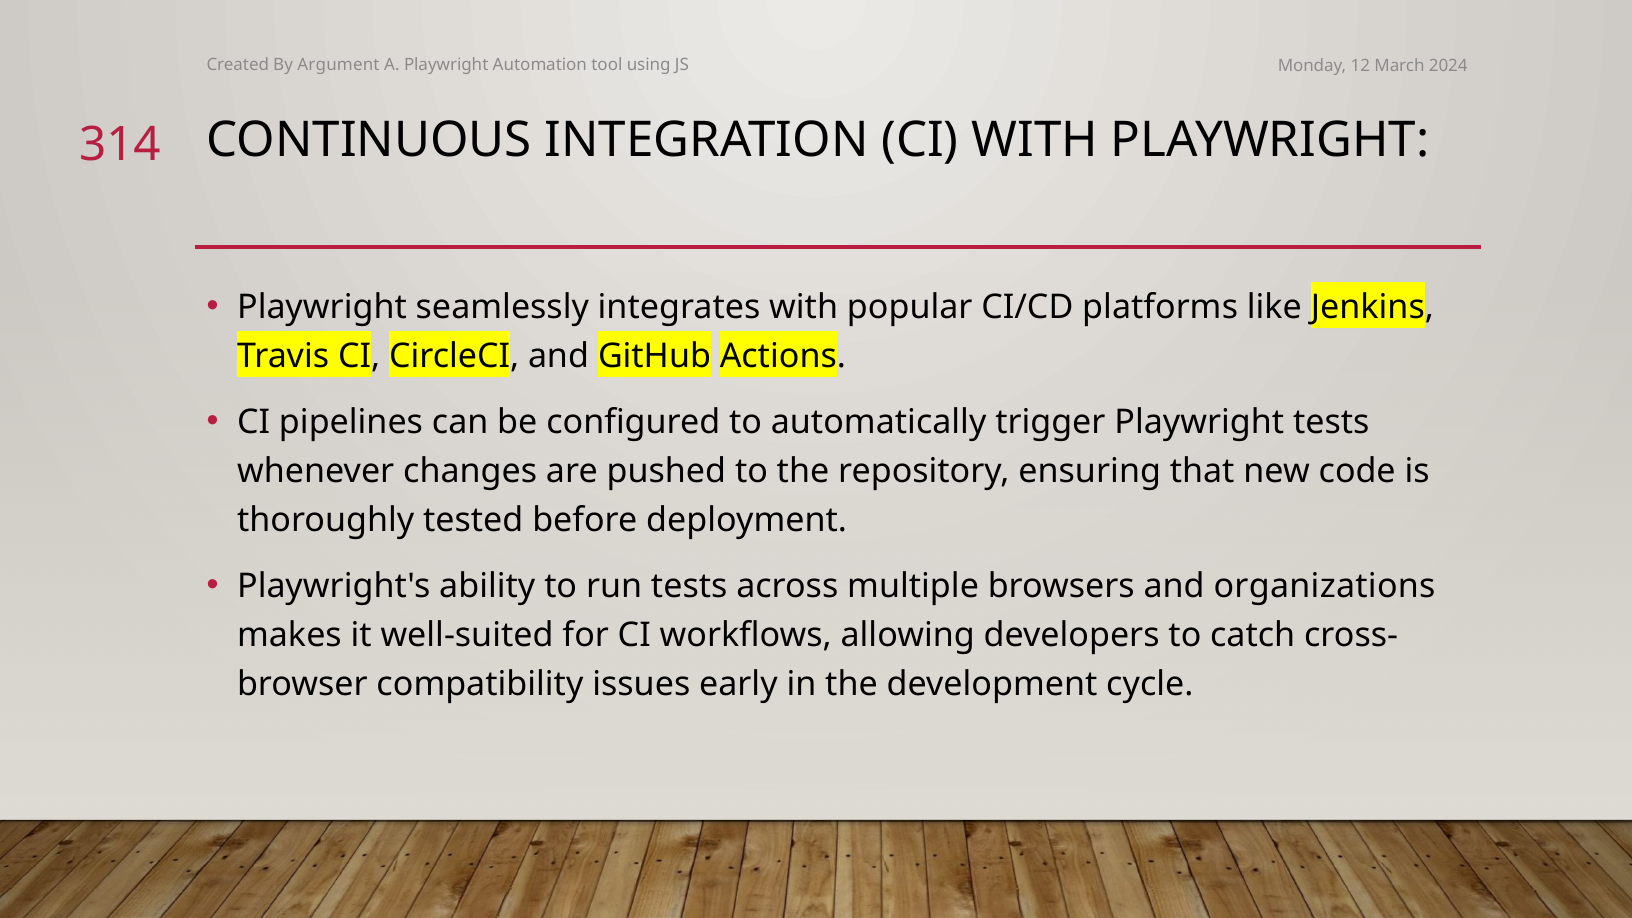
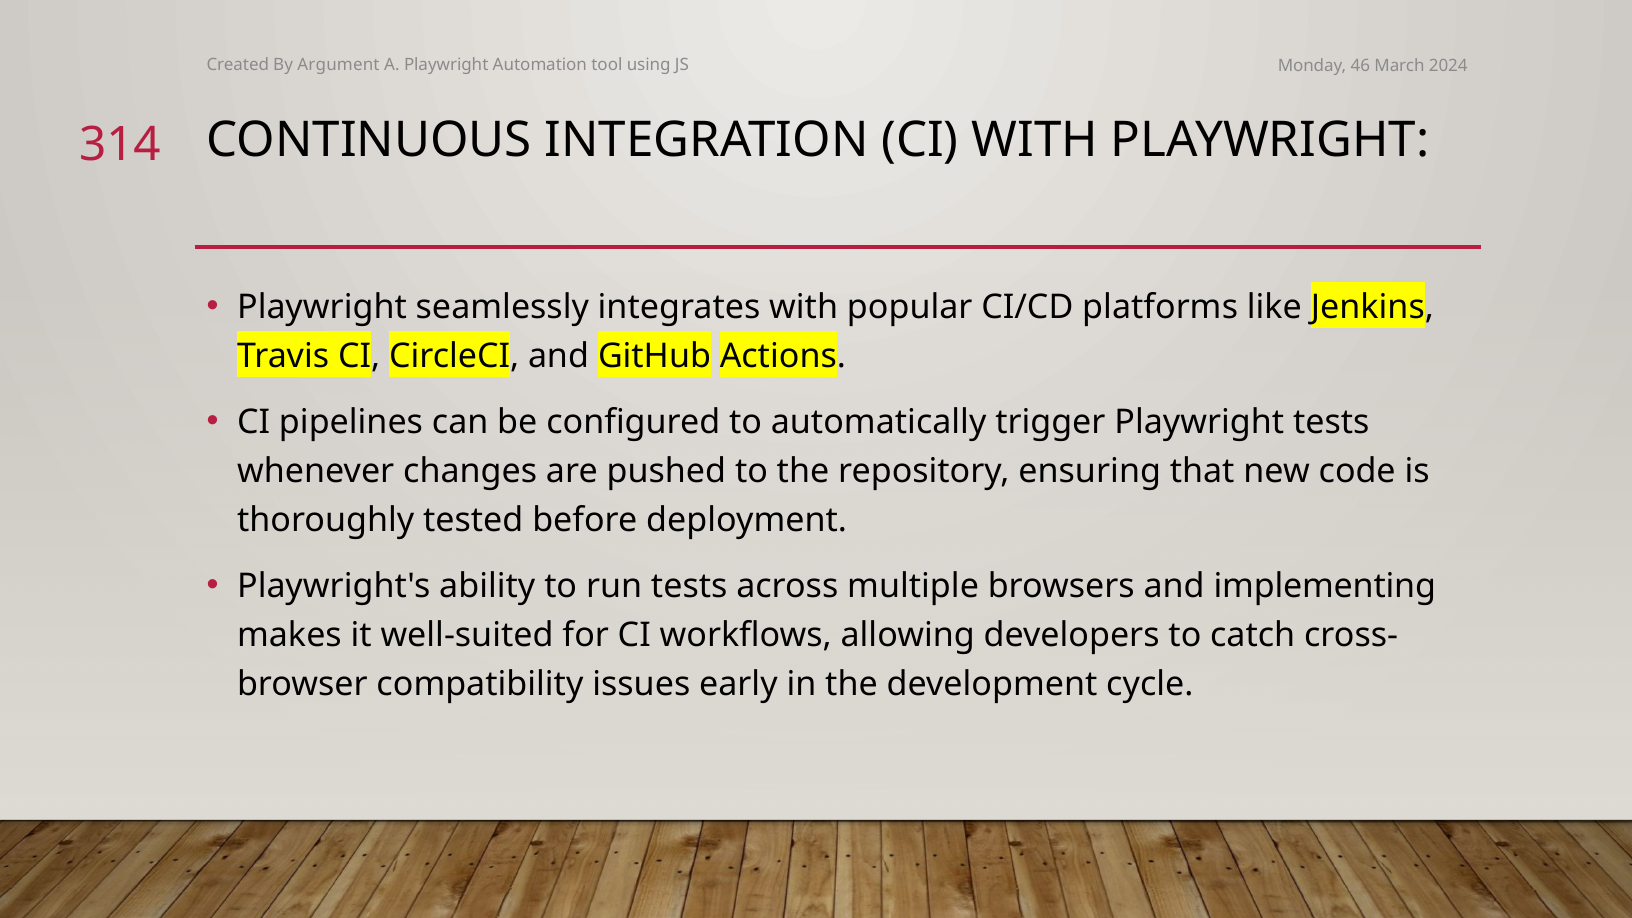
12: 12 -> 46 (1360, 66)
organizations: organizations -> implementing (1325, 586)
